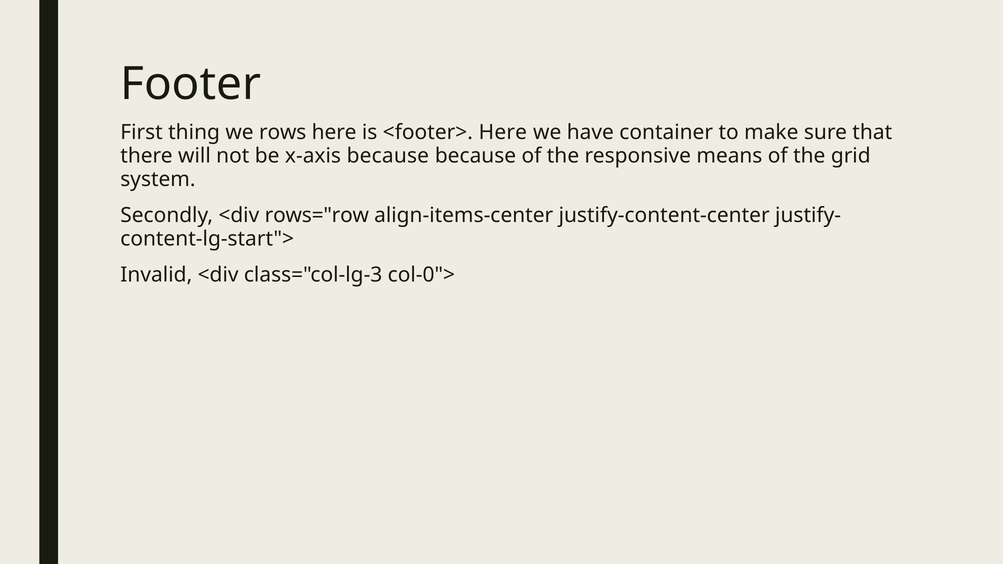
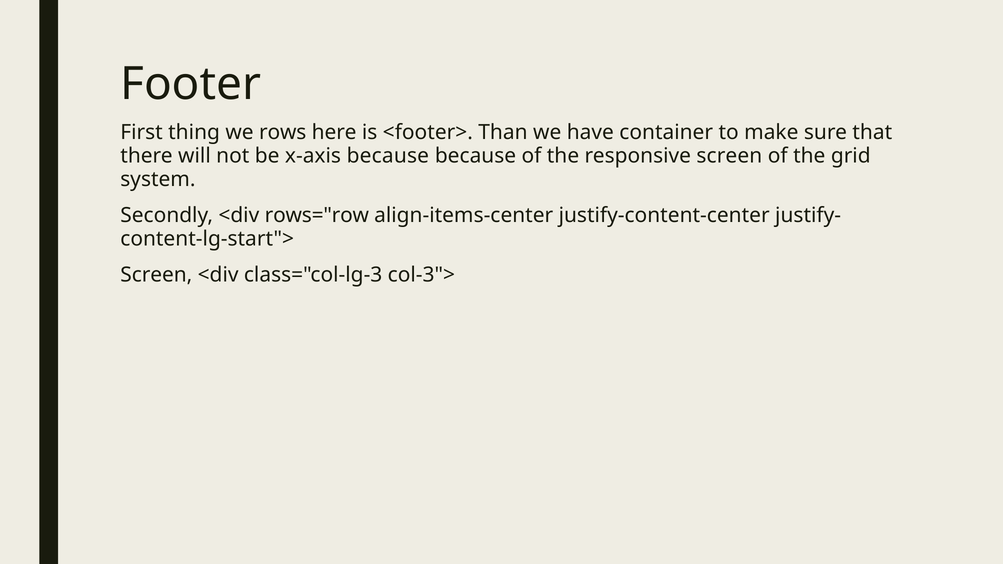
<footer> Here: Here -> Than (503, 132)
responsive means: means -> screen (729, 156)
Invalid: Invalid -> Screen (156, 275)
col-0">: col-0"> -> col-3"> (421, 275)
